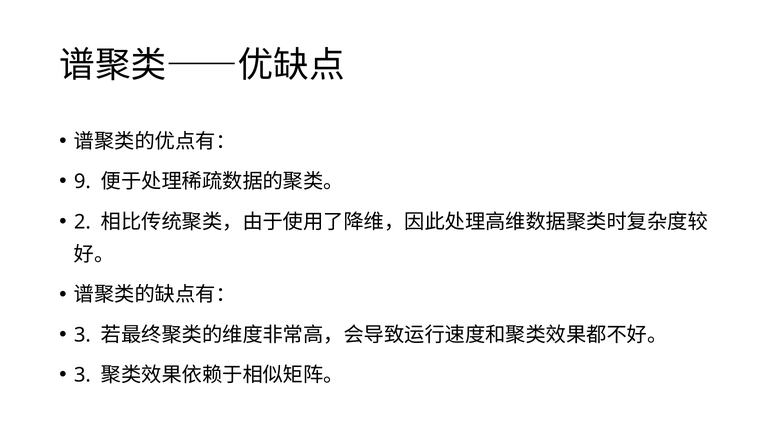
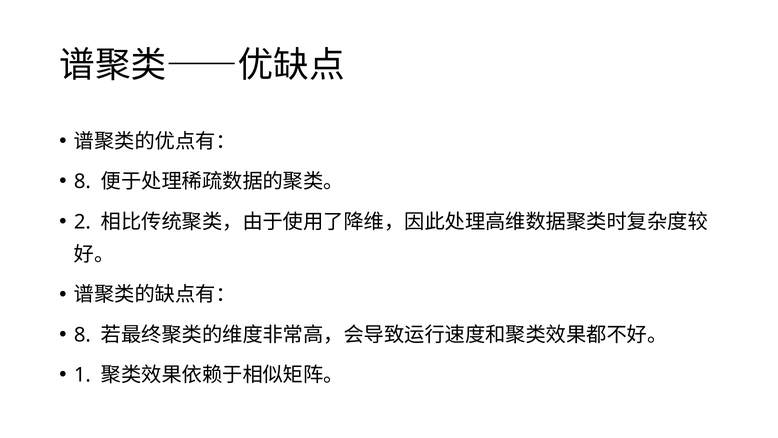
9: 9 -> 8 (82, 182)
3: 3 -> 8 (82, 335)
3: 3 -> 1 (82, 375)
